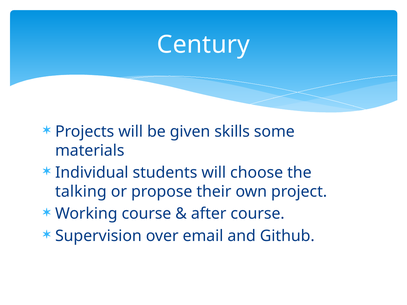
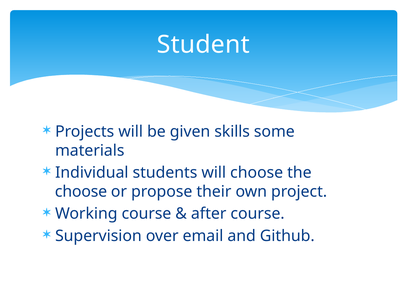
Century: Century -> Student (203, 45)
talking: talking -> choose (81, 192)
